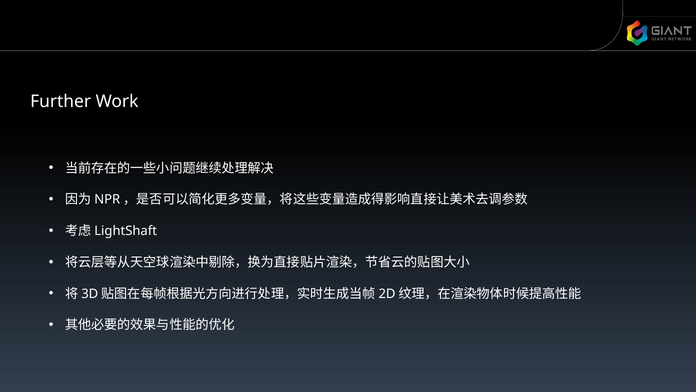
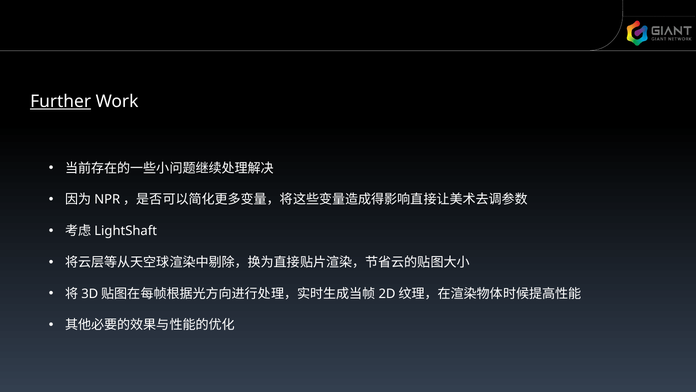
Further underline: none -> present (61, 102)
